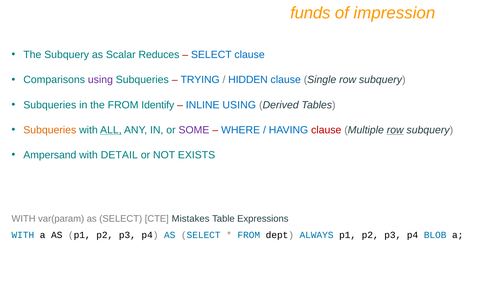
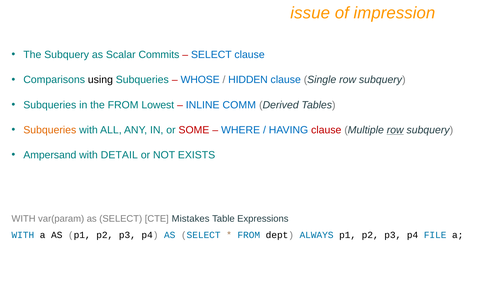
funds: funds -> issue (310, 13)
Reduces: Reduces -> Commits (159, 55)
using colour: purple -> black (100, 80)
TRYING: TRYING -> WHOSE (200, 80)
Identify: Identify -> Lowest (158, 105)
INLINE USING: USING -> COMM (239, 105)
ALL underline: present -> none (111, 130)
SOME colour: purple -> red (194, 130)
BLOB: BLOB -> FILE (435, 235)
